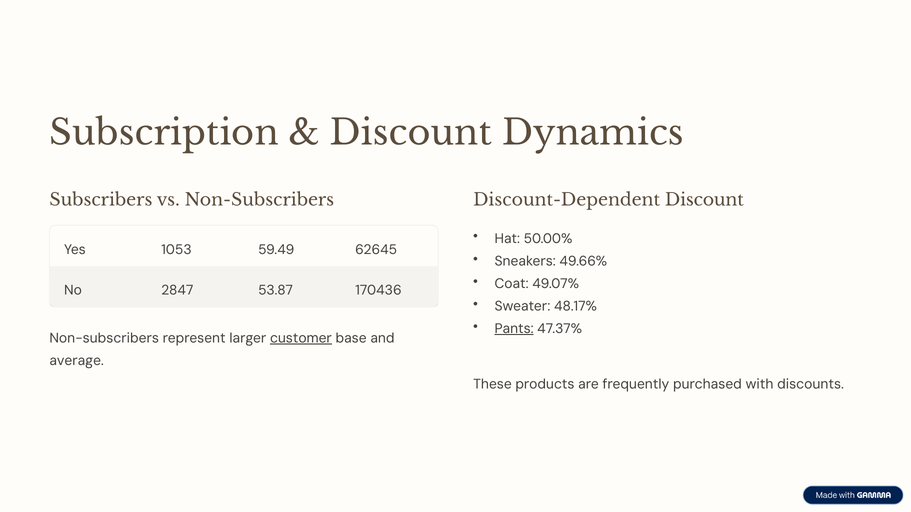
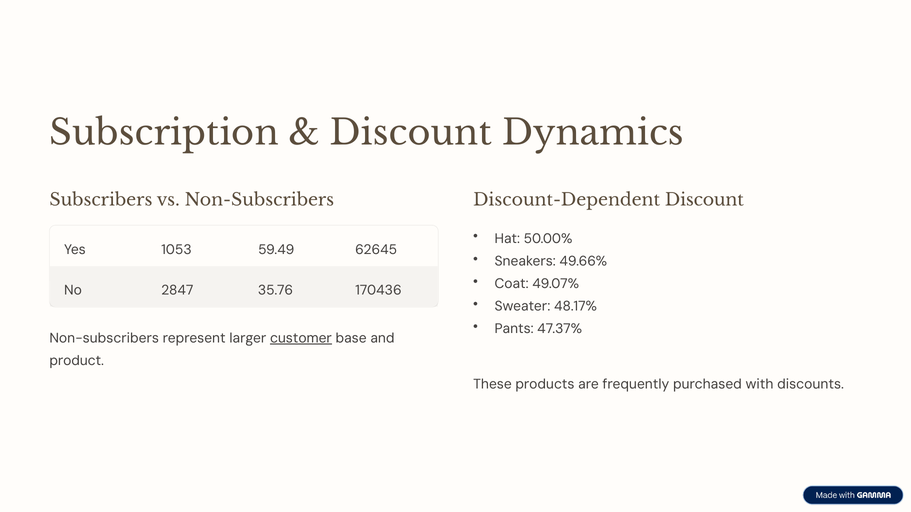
53.87: 53.87 -> 35.76 (276, 291)
Pants underline: present -> none (514, 329)
average: average -> product (77, 361)
